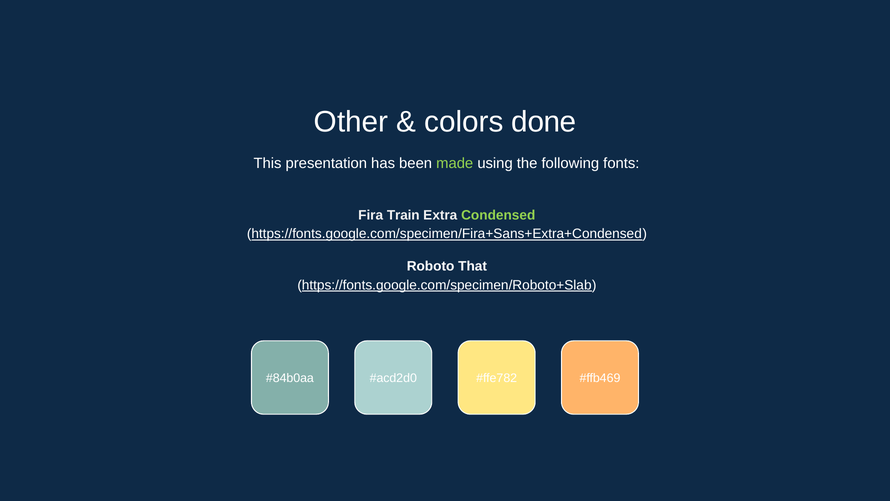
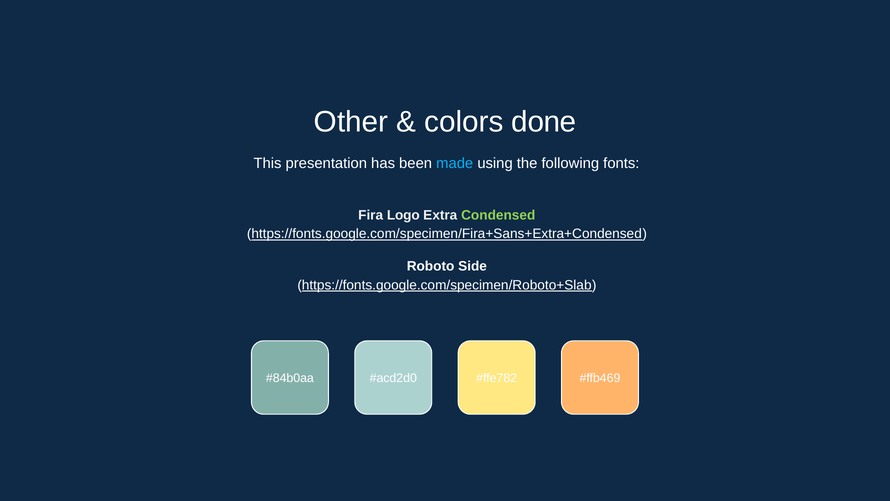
made colour: light green -> light blue (455, 163)
Train: Train -> Logo (403, 215)
That: That -> Side (473, 266)
